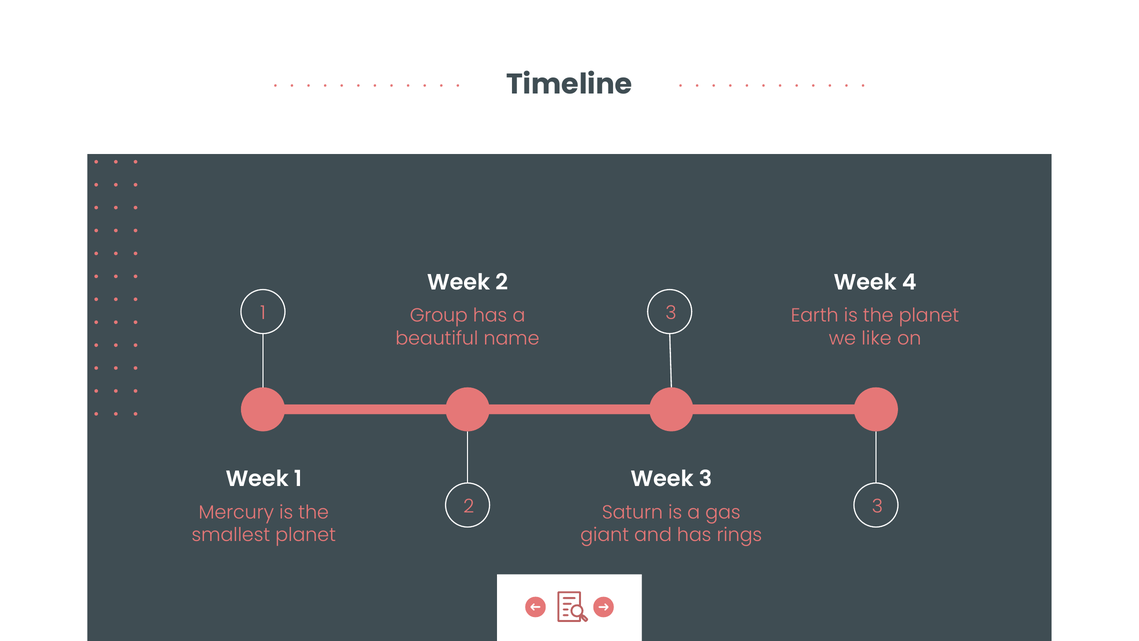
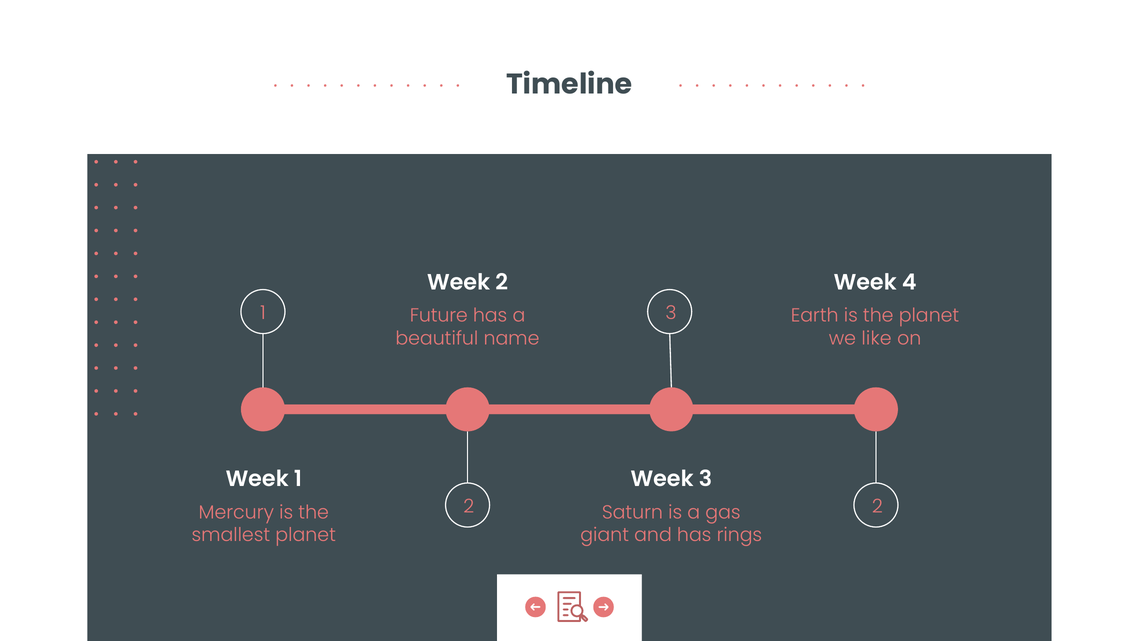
Group: Group -> Future (439, 316)
2 3: 3 -> 2 (877, 506)
